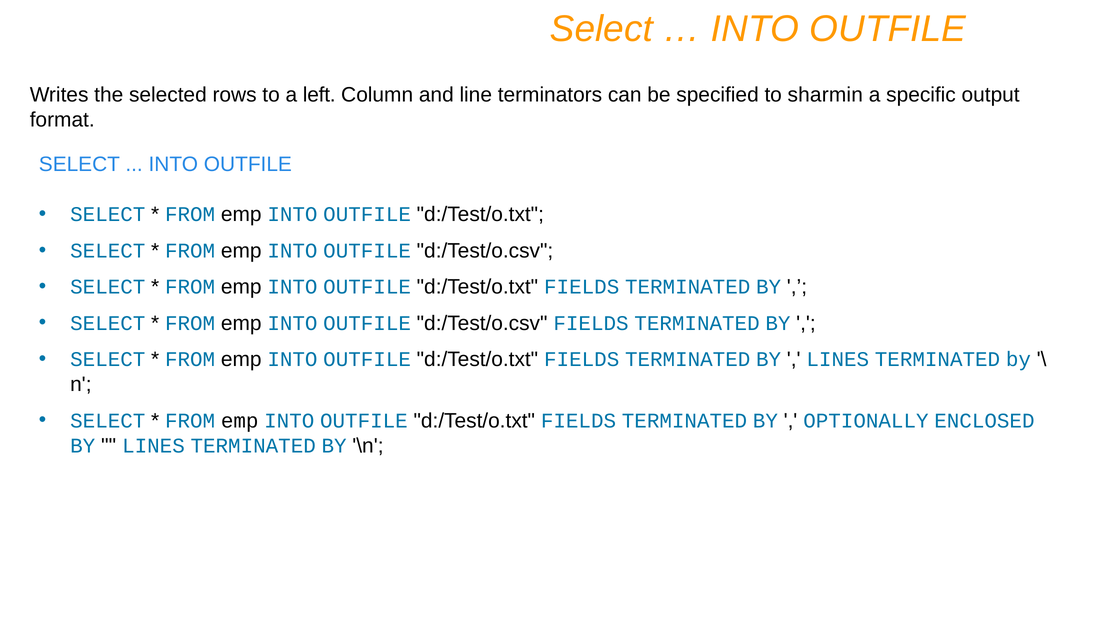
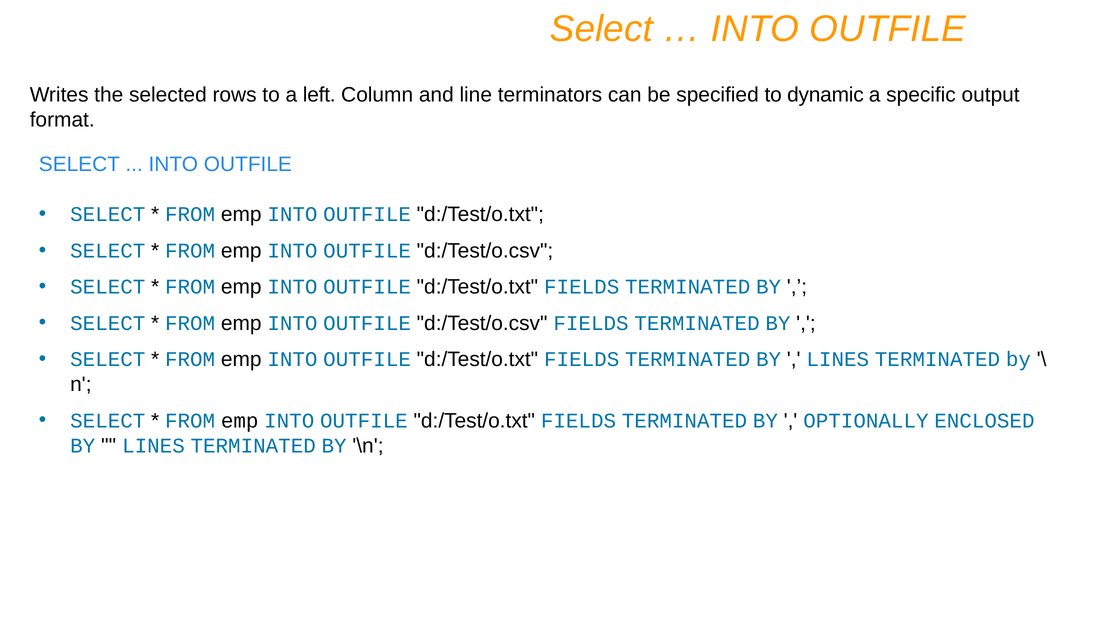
sharmin: sharmin -> dynamic (825, 95)
